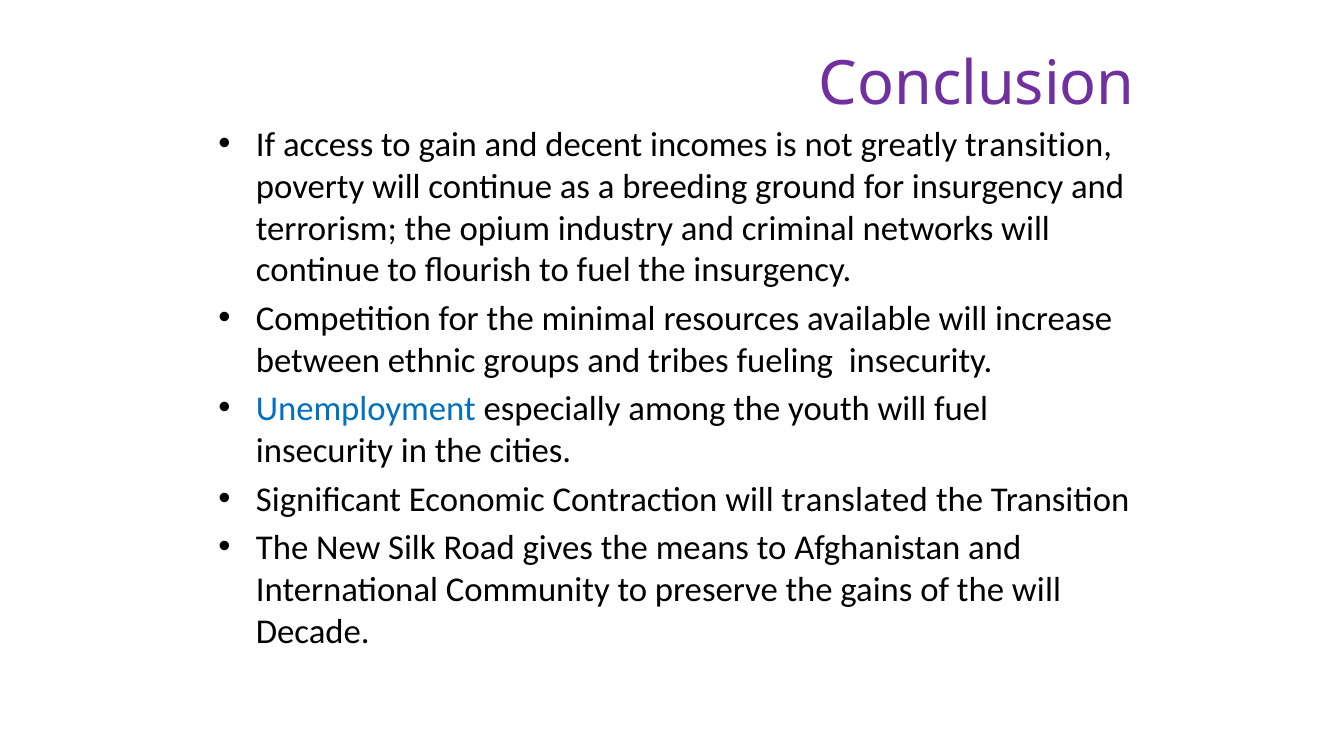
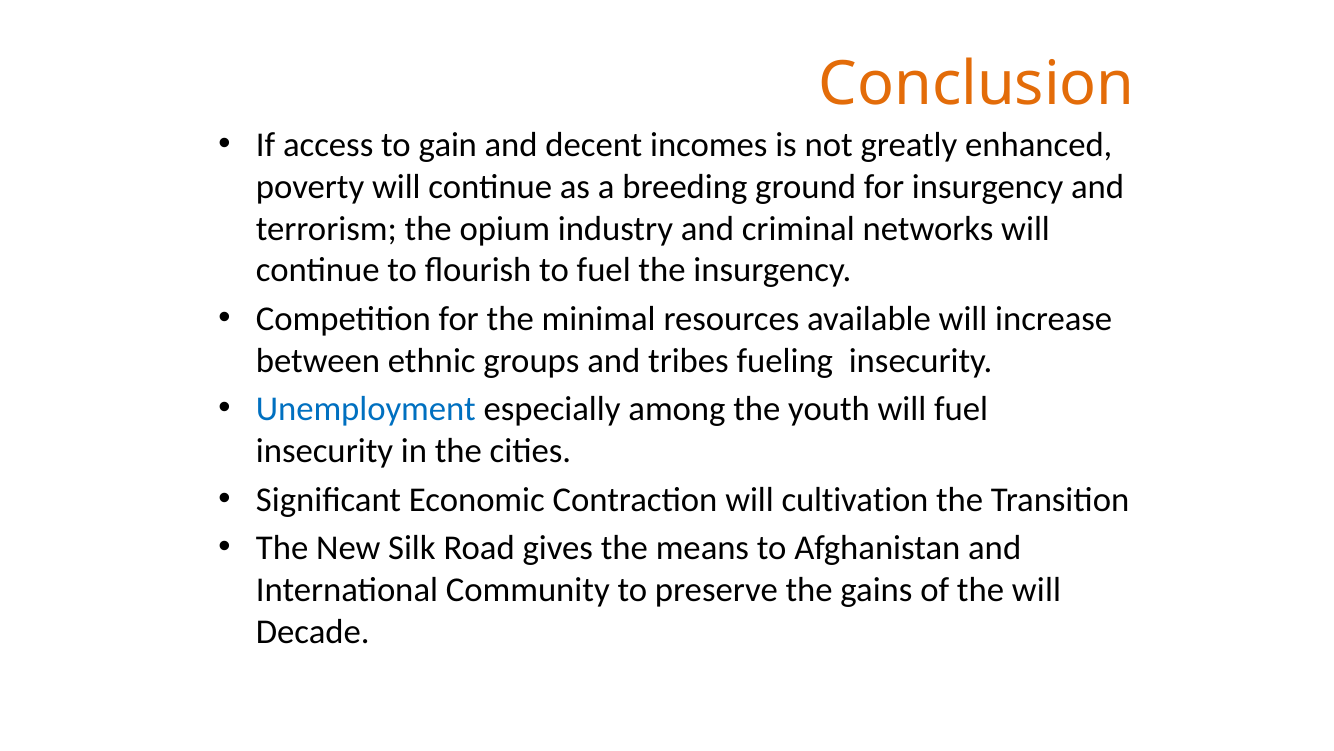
Conclusion colour: purple -> orange (977, 85)
greatly transition: transition -> enhanced (1039, 145)
translated: translated -> cultivation (855, 499)
